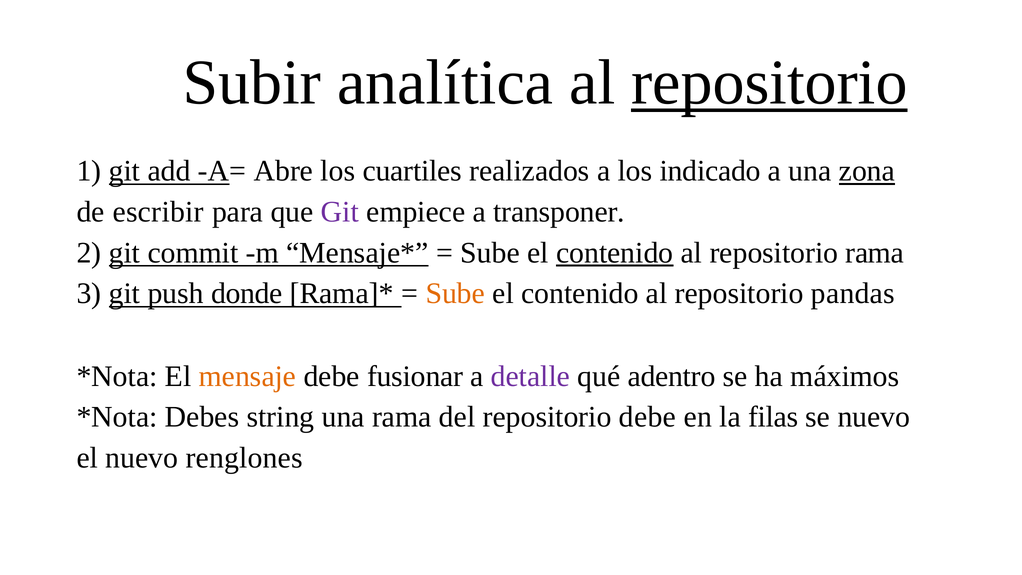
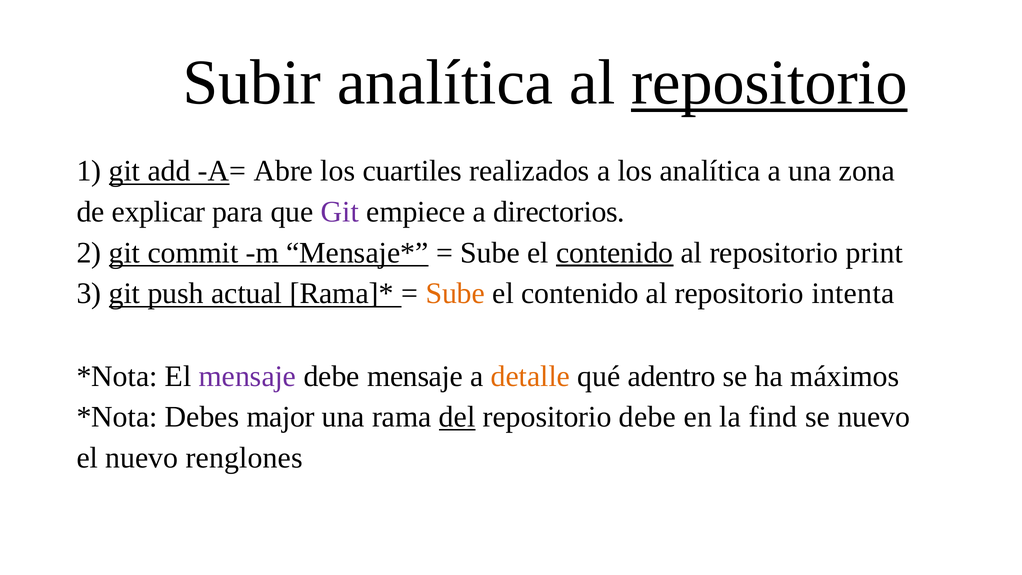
los indicado: indicado -> analítica (710, 171)
zona underline: present -> none (867, 171)
escribir: escribir -> explicar (159, 212)
transponer: transponer -> directorios (559, 212)
repositorio rama: rama -> print (874, 253)
donde: donde -> actual (247, 293)
pandas: pandas -> intenta (853, 293)
mensaje colour: orange -> purple (247, 376)
debe fusionar: fusionar -> mensaje (415, 376)
detalle colour: purple -> orange (530, 376)
string: string -> major (281, 417)
del underline: none -> present (457, 417)
filas: filas -> find (773, 417)
